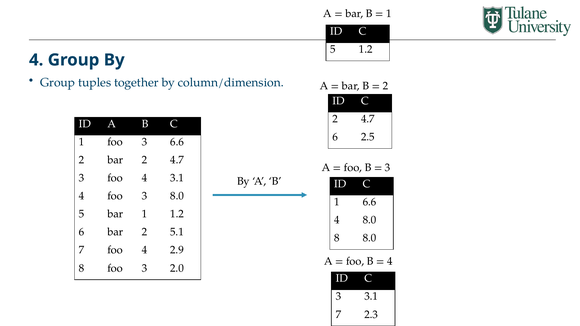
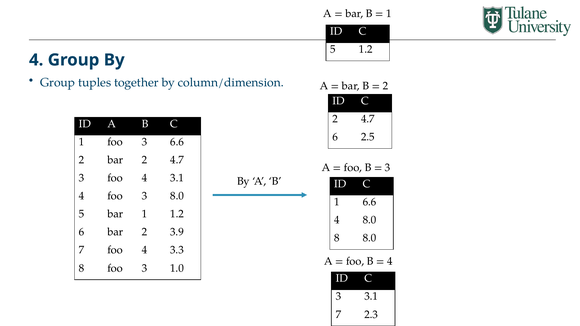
5.1: 5.1 -> 3.9 (177, 232)
2.9: 2.9 -> 3.3 (177, 250)
2.0: 2.0 -> 1.0 (177, 268)
